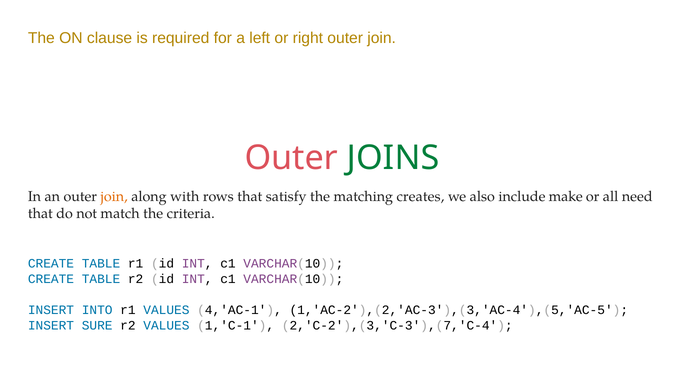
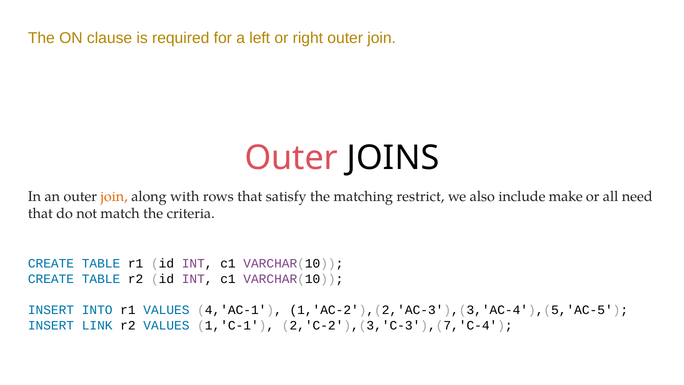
JOINS colour: green -> black (393, 158)
creates: creates -> restrict (420, 196)
SURE: SURE -> LINK (97, 325)
